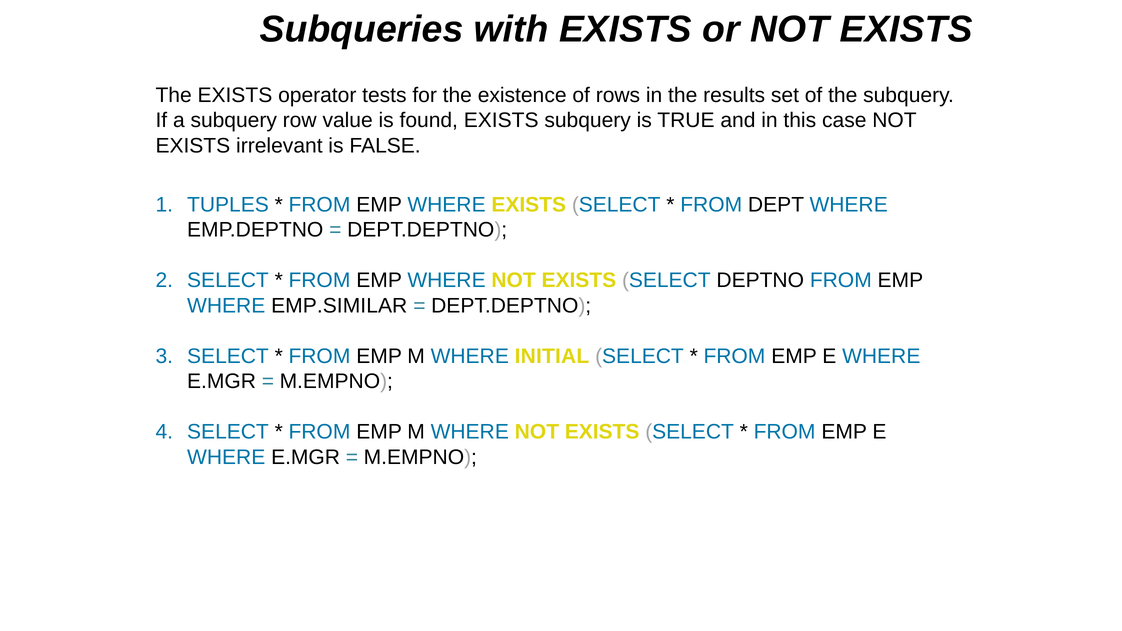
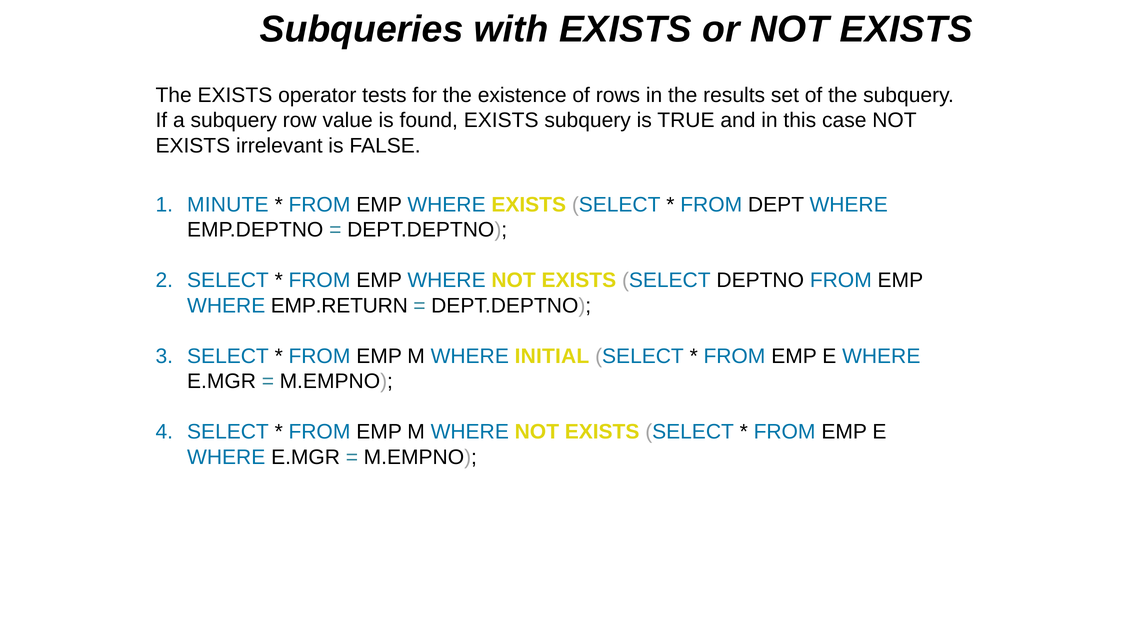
TUPLES: TUPLES -> MINUTE (228, 205)
EMP.SIMILAR: EMP.SIMILAR -> EMP.RETURN (339, 306)
